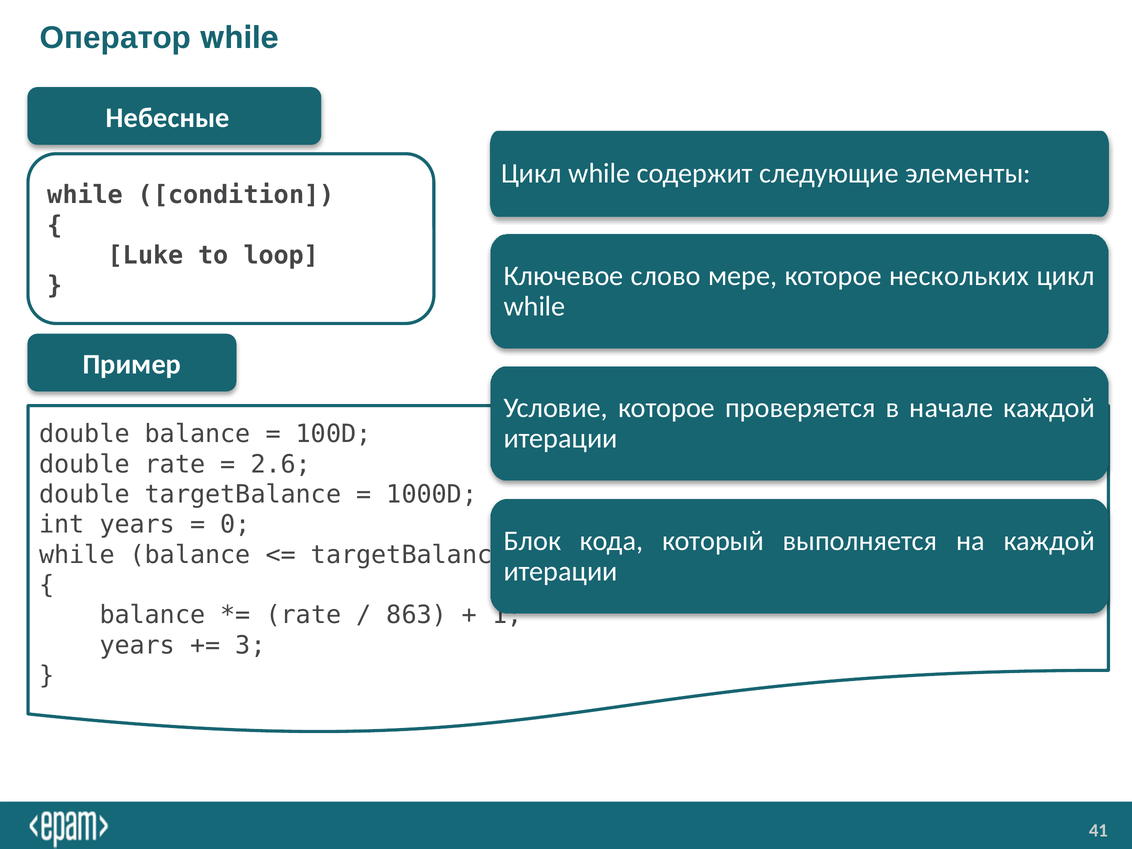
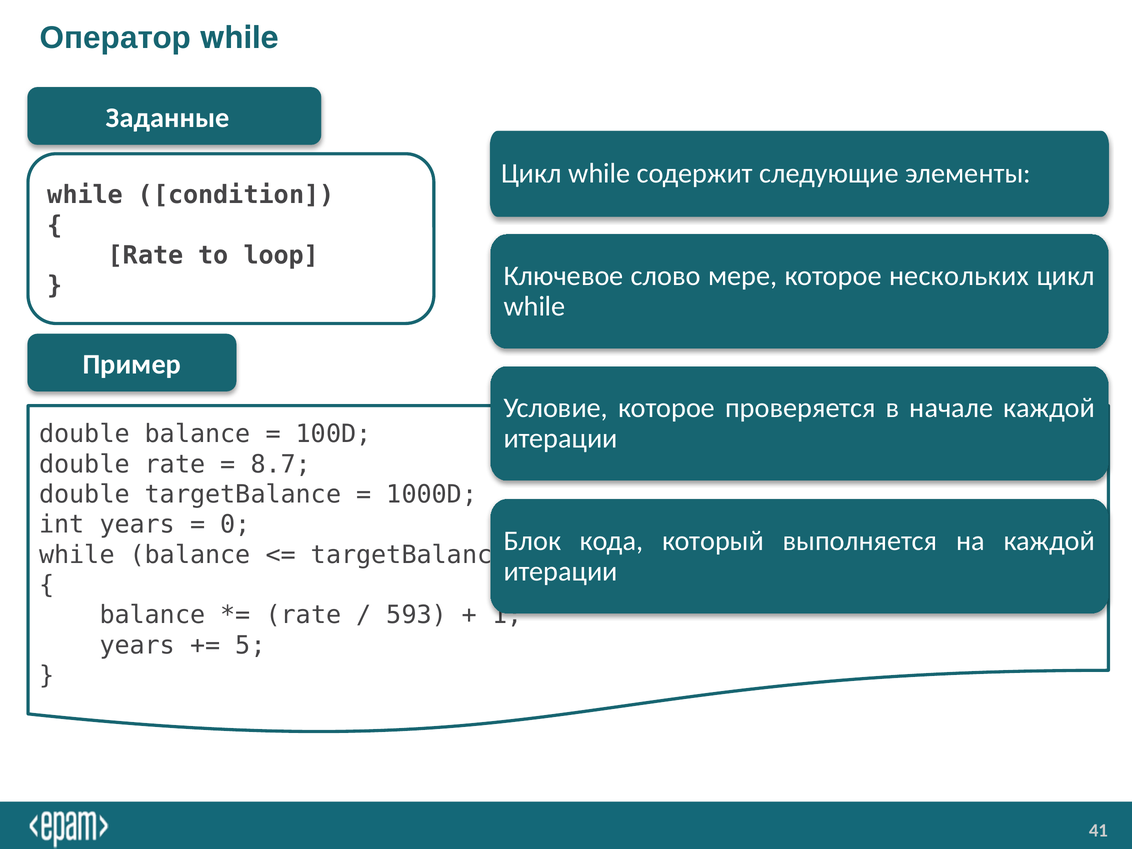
Небесные: Небесные -> Заданные (168, 118)
Luke: Luke -> Rate (146, 255)
2.6: 2.6 -> 8.7 (281, 464)
863: 863 -> 593 (417, 615)
3: 3 -> 5 (251, 645)
